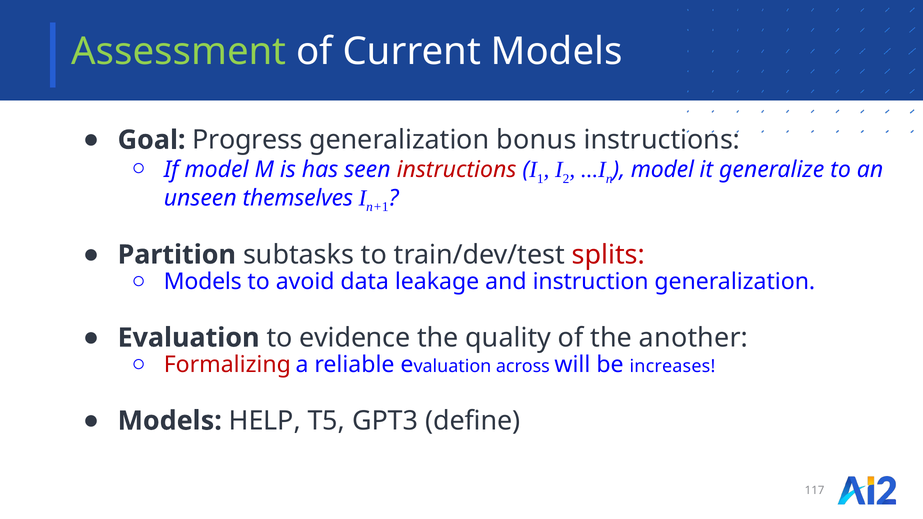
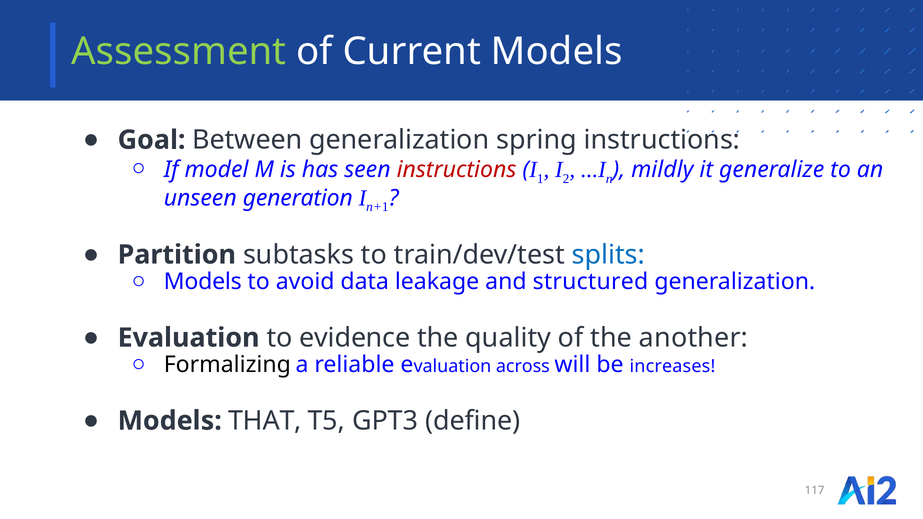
Progress: Progress -> Between (247, 140)
bonus: bonus -> spring (537, 140)
model: model -> mildly (662, 170)
themselves: themselves -> generation (298, 198)
splits colour: red -> blue (608, 255)
instruction: instruction -> structured (590, 282)
Formalizing colour: red -> black (227, 365)
HELP: HELP -> THAT (265, 421)
